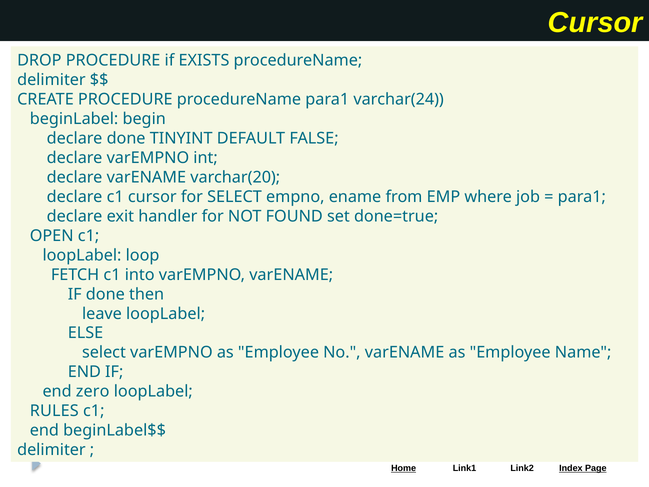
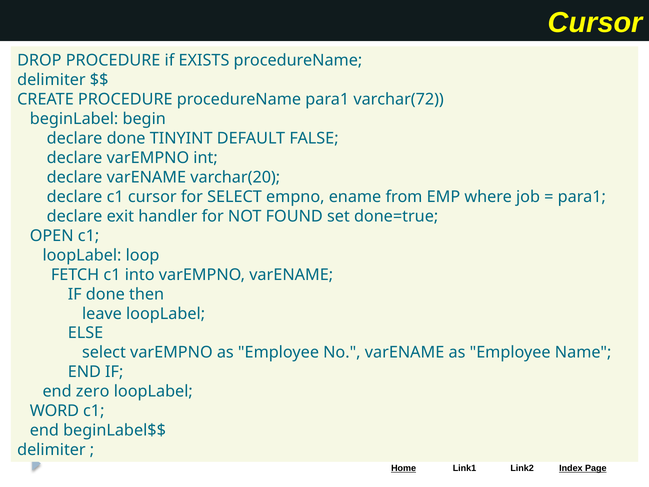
varchar(24: varchar(24 -> varchar(72 (399, 99)
RULES: RULES -> WORD (54, 411)
